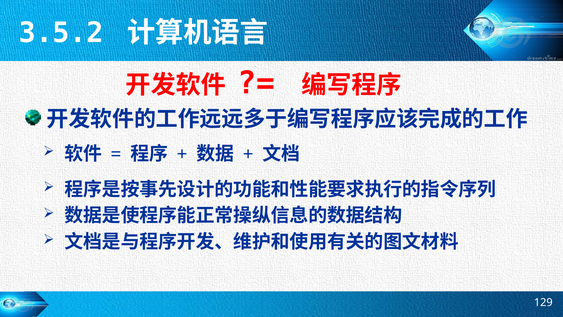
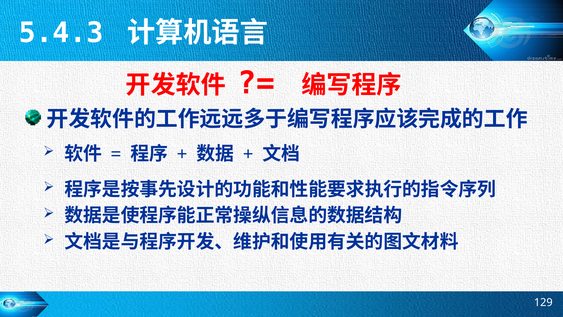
3.5.2: 3.5.2 -> 5.4.3 (61, 33)
